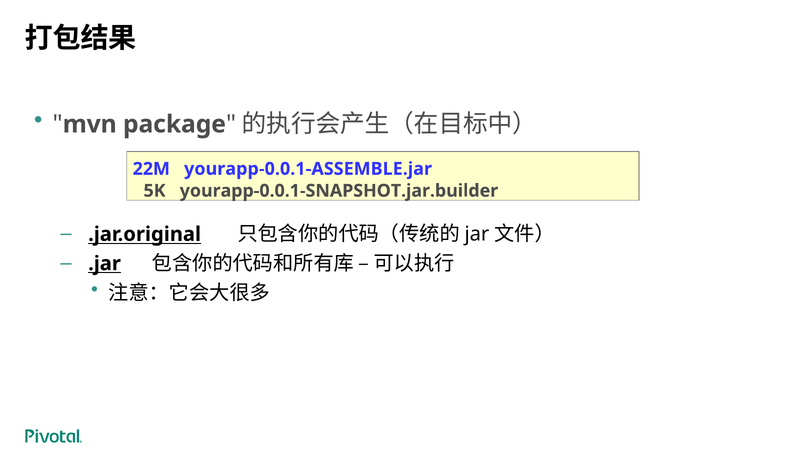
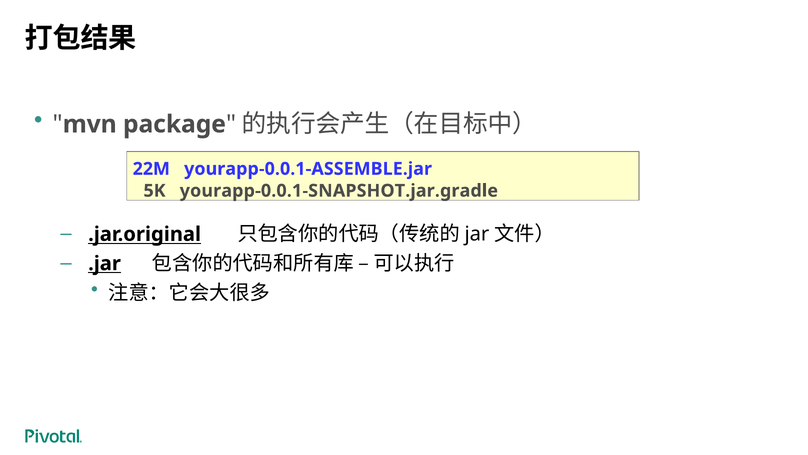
yourapp-0.0.1-SNAPSHOT.jar.builder: yourapp-0.0.1-SNAPSHOT.jar.builder -> yourapp-0.0.1-SNAPSHOT.jar.gradle (339, 191)
